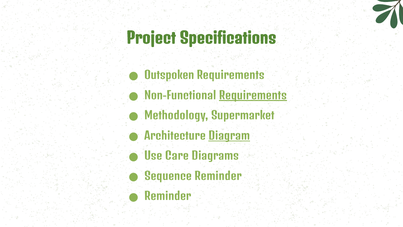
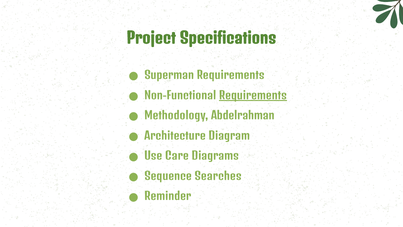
Outspoken: Outspoken -> Superman (169, 75)
Supermarket: Supermarket -> Abdelrahman (243, 116)
Diagram underline: present -> none (229, 136)
Sequence Reminder: Reminder -> Searches (218, 176)
